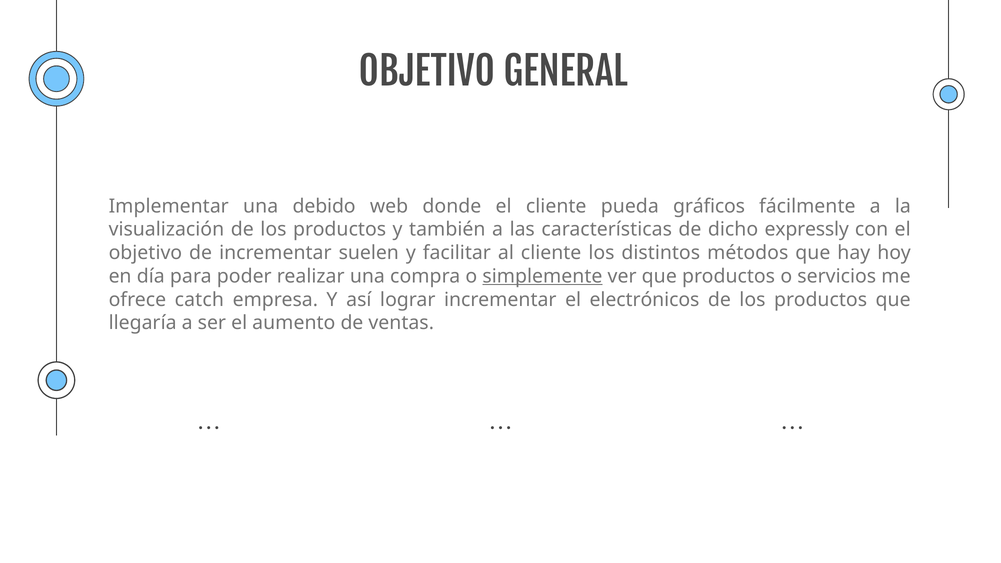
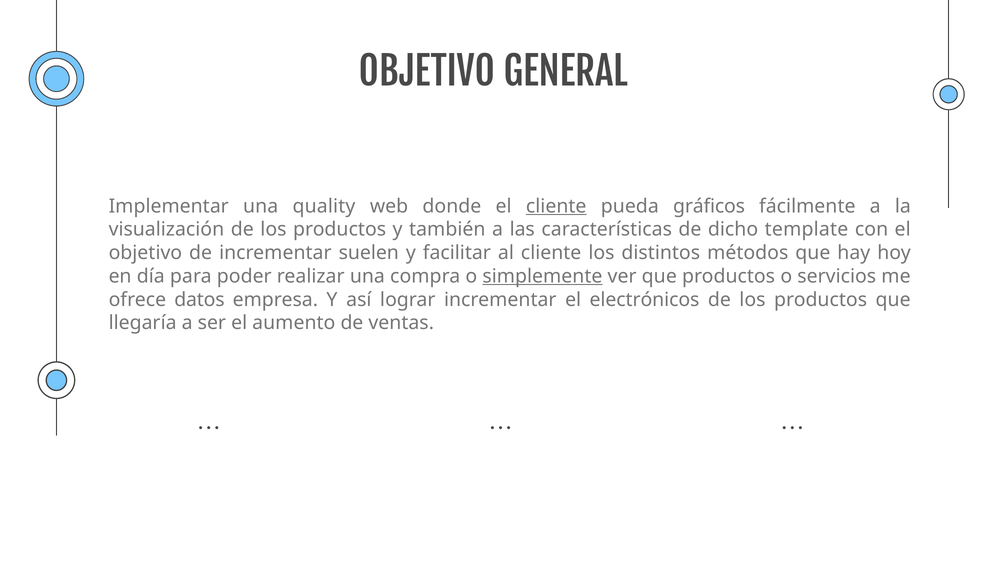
debido: debido -> quality (324, 206)
cliente underline: none -> present (556, 206)
expressly: expressly -> template (806, 230)
catch: catch -> datos (199, 300)
